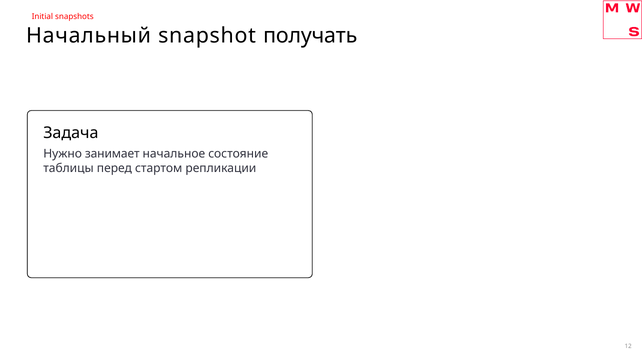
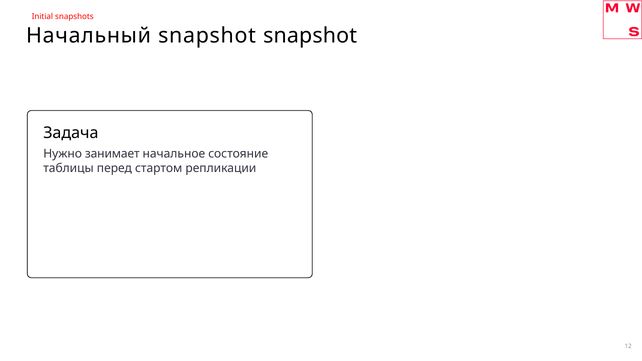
snapshot получать: получать -> snapshot (310, 36)
